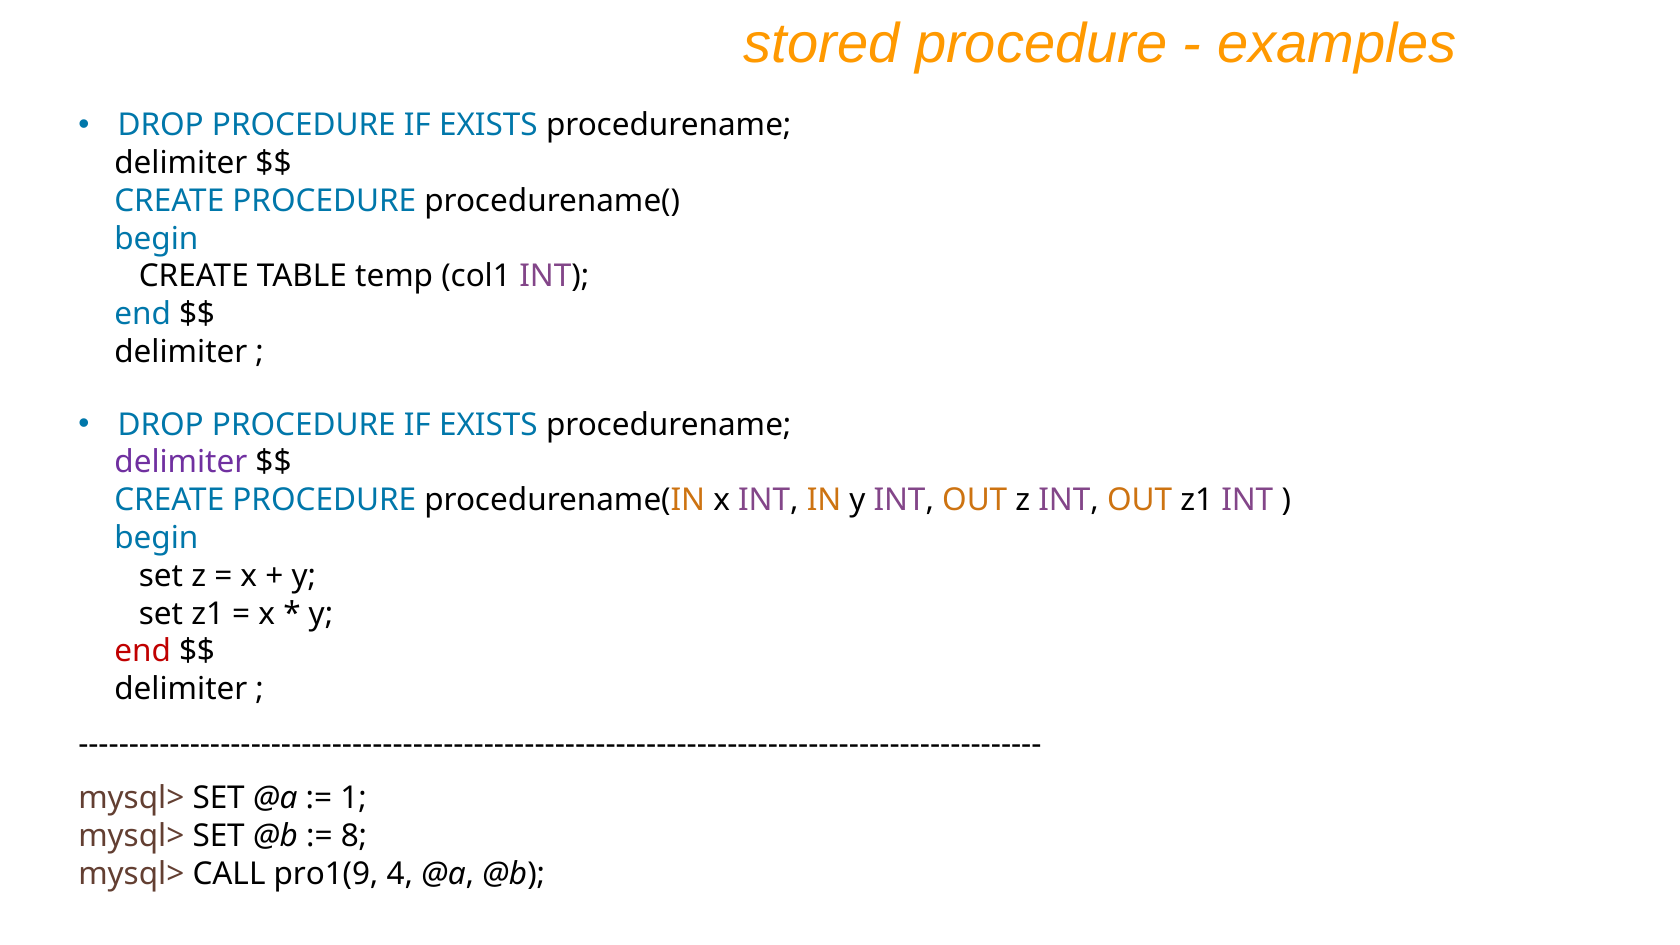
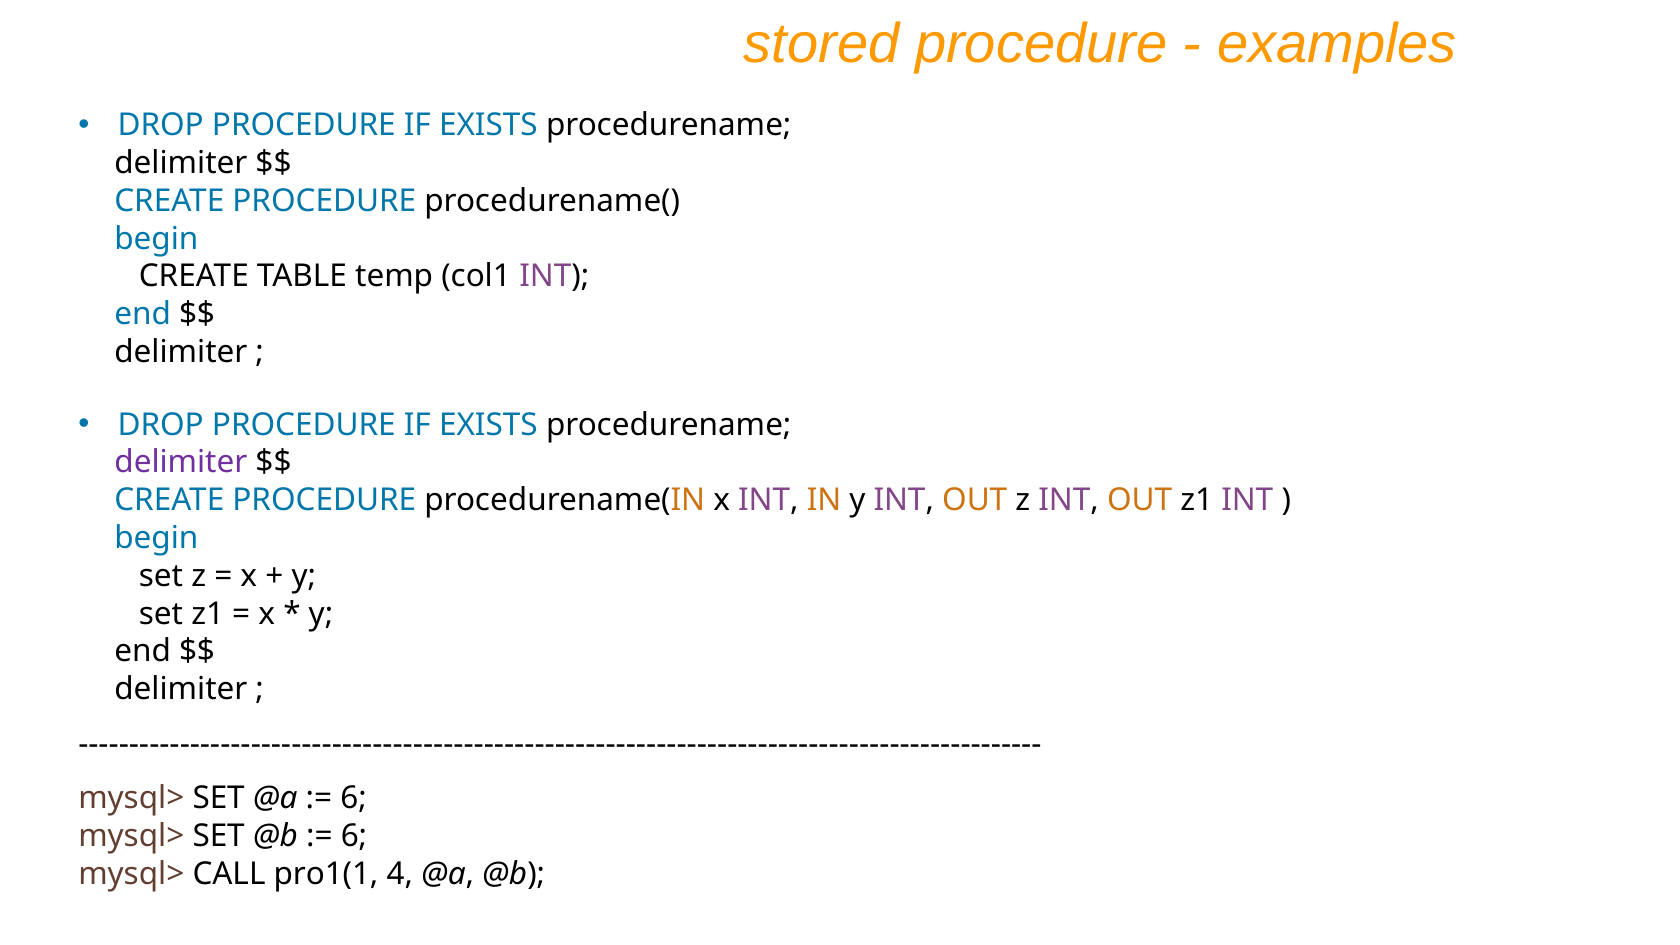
end colour: red -> black (143, 652)
1: 1 -> 6 (354, 798)
8: 8 -> 6 (354, 836)
pro1(9: pro1(9 -> pro1(1 (326, 874)
